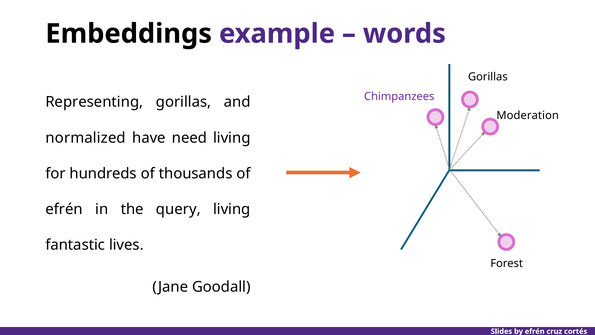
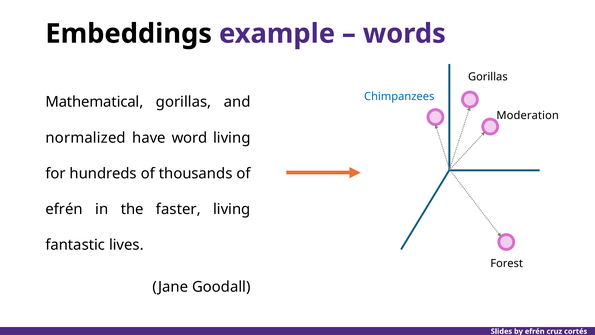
Chimpanzees colour: purple -> blue (399, 96)
Representing: Representing -> Mathematical (94, 102)
need: need -> word (190, 138)
query: query -> faster (178, 209)
